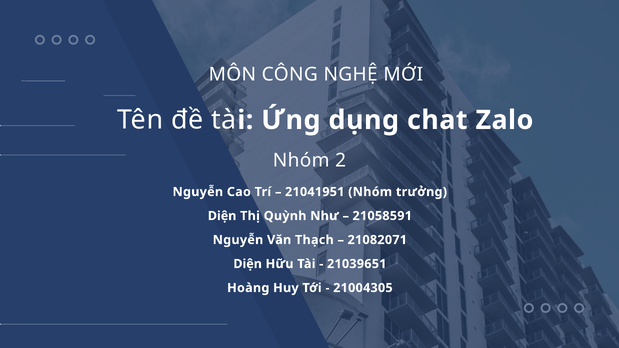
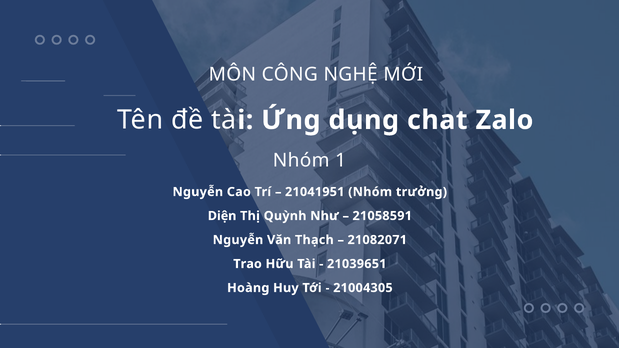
2: 2 -> 1 (341, 161)
Diện: Diện -> Trao (248, 264)
